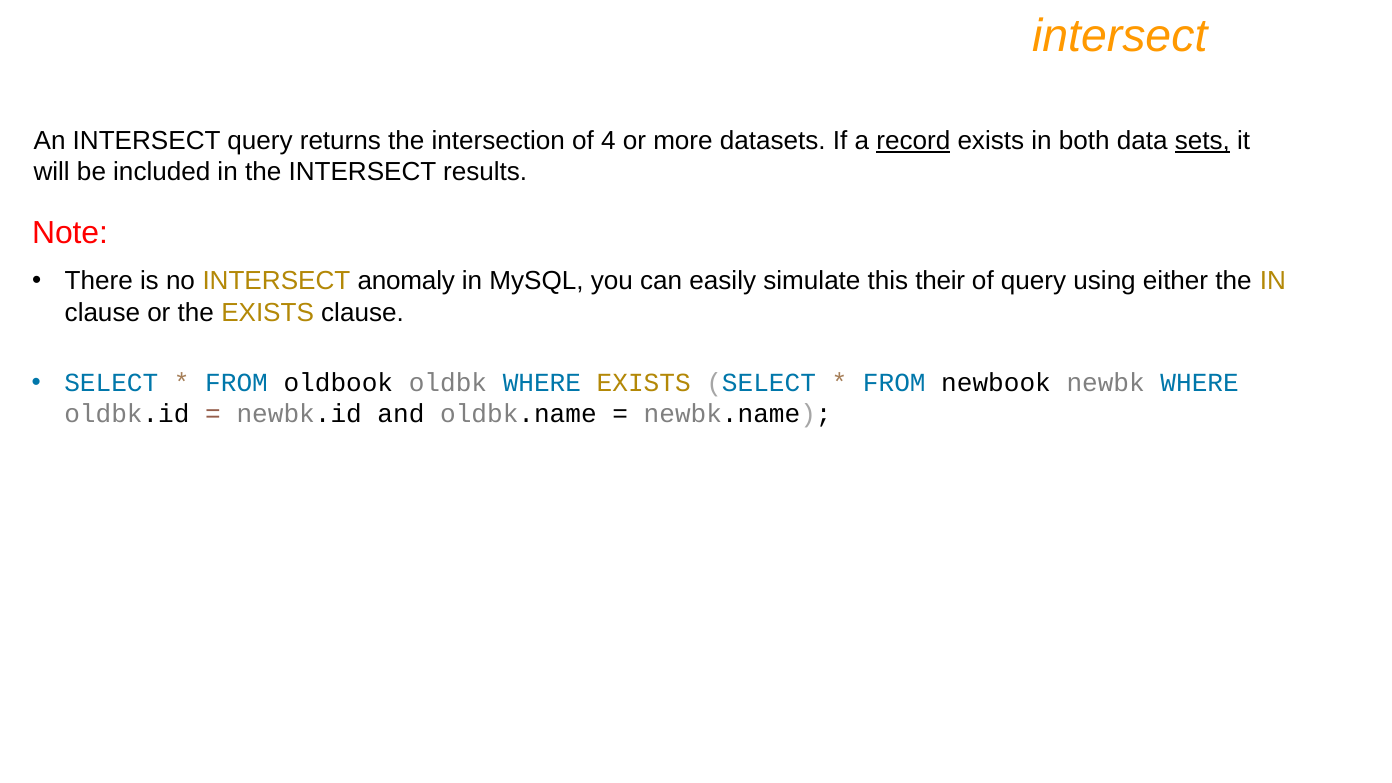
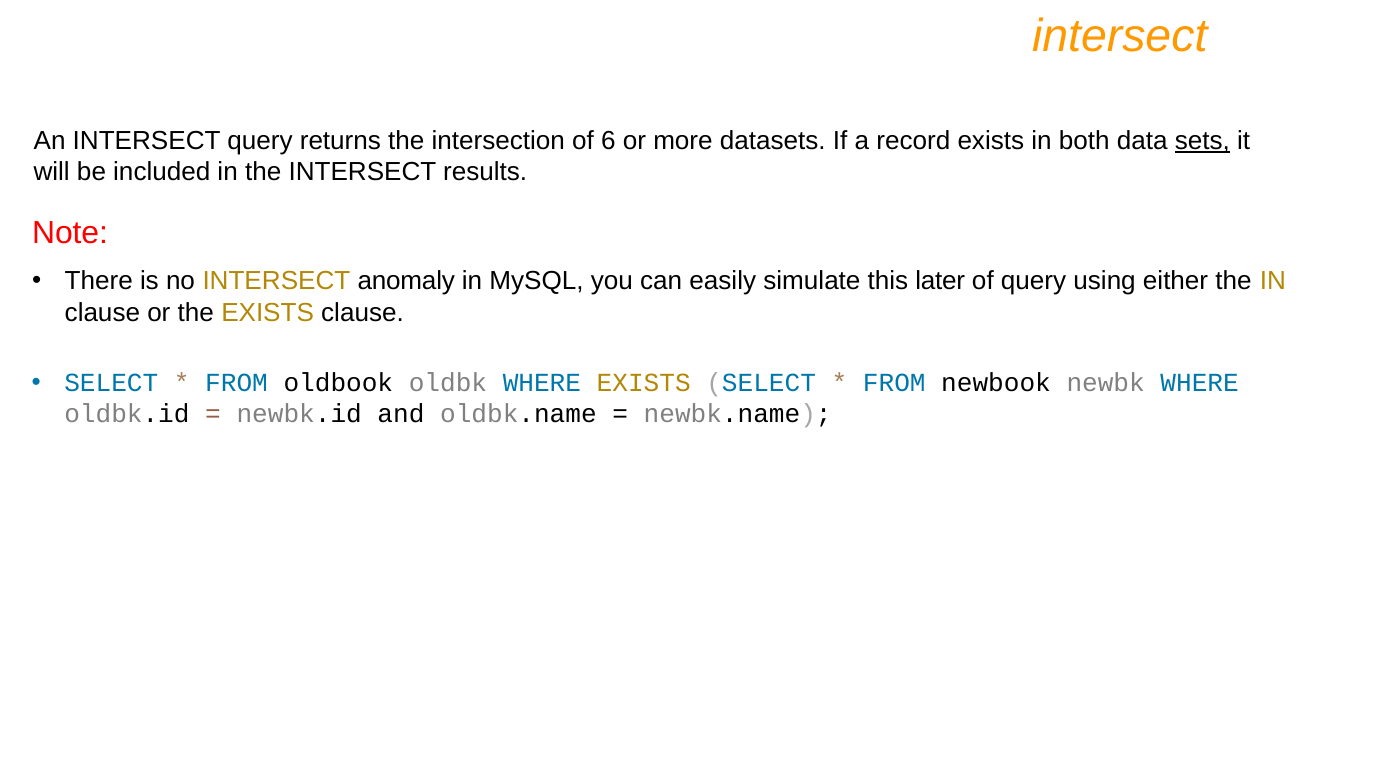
4: 4 -> 6 (608, 141)
record underline: present -> none (913, 141)
their: their -> later (940, 281)
